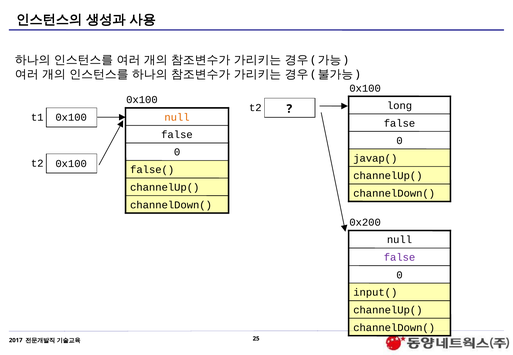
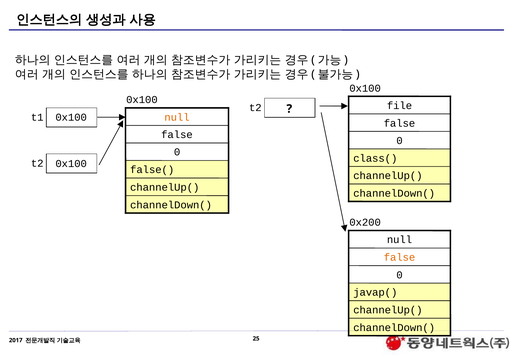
long: long -> file (400, 106)
javap(: javap( -> class( (375, 158)
false colour: purple -> orange (400, 258)
input(: input( -> javap( (375, 293)
